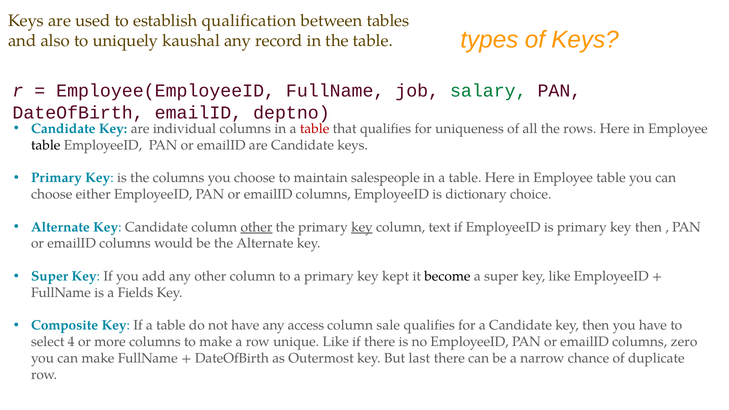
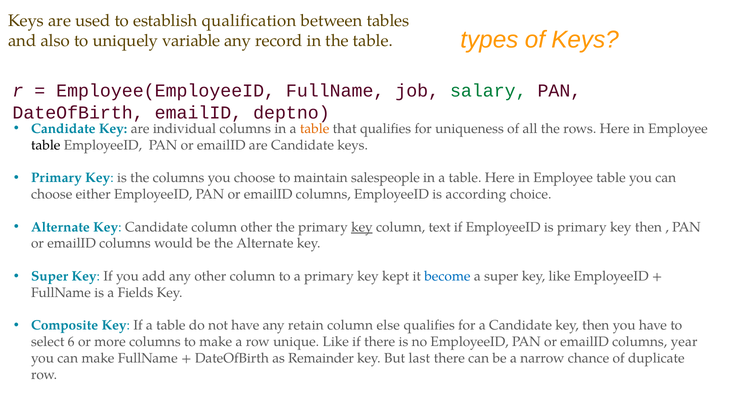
kaushal: kaushal -> variable (191, 41)
table colour: red -> orange (315, 129)
dictionary: dictionary -> according (476, 194)
other underline: present -> none (256, 227)
become colour: black -> blue (447, 276)
access: access -> retain (306, 326)
sale: sale -> else (388, 326)
4: 4 -> 6 (71, 342)
zero: zero -> year (684, 342)
Outermost: Outermost -> Remainder (321, 358)
